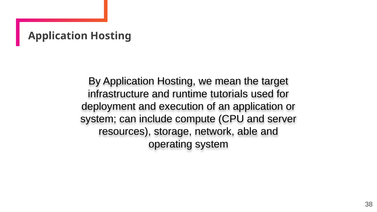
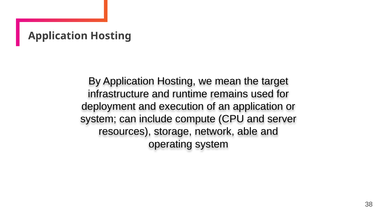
tutorials: tutorials -> remains (229, 94)
